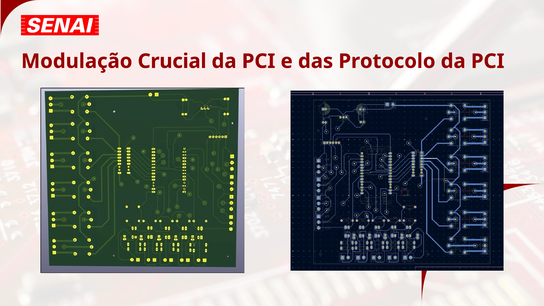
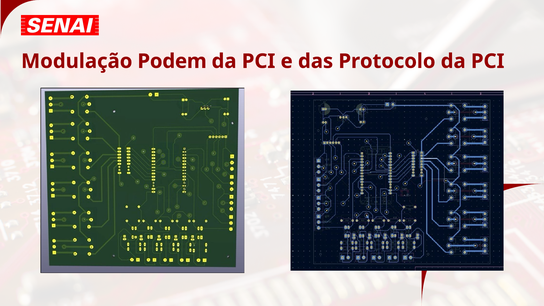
Crucial: Crucial -> Podem (172, 61)
